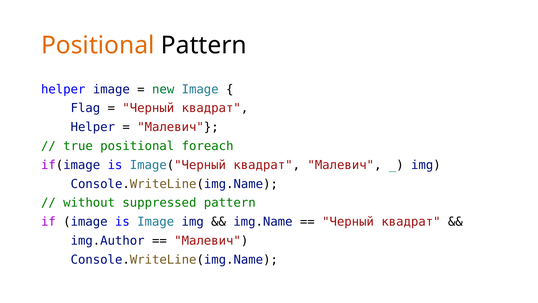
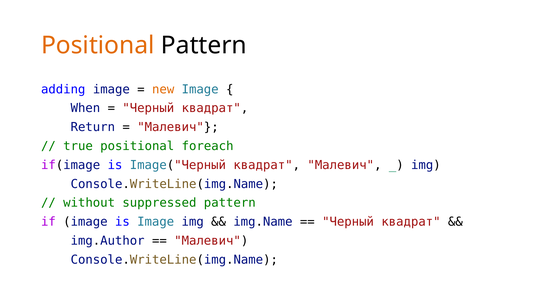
helper: helper -> adding (63, 89)
new colour: green -> orange (163, 89)
Flag: Flag -> When (85, 108)
Helper: Helper -> Return (93, 127)
